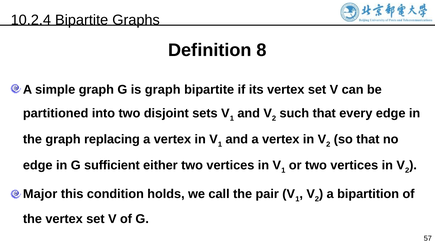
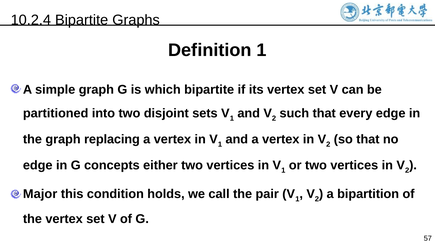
Definition 8: 8 -> 1 (262, 50)
is graph: graph -> which (163, 89)
sufficient: sufficient -> concepts (112, 165)
